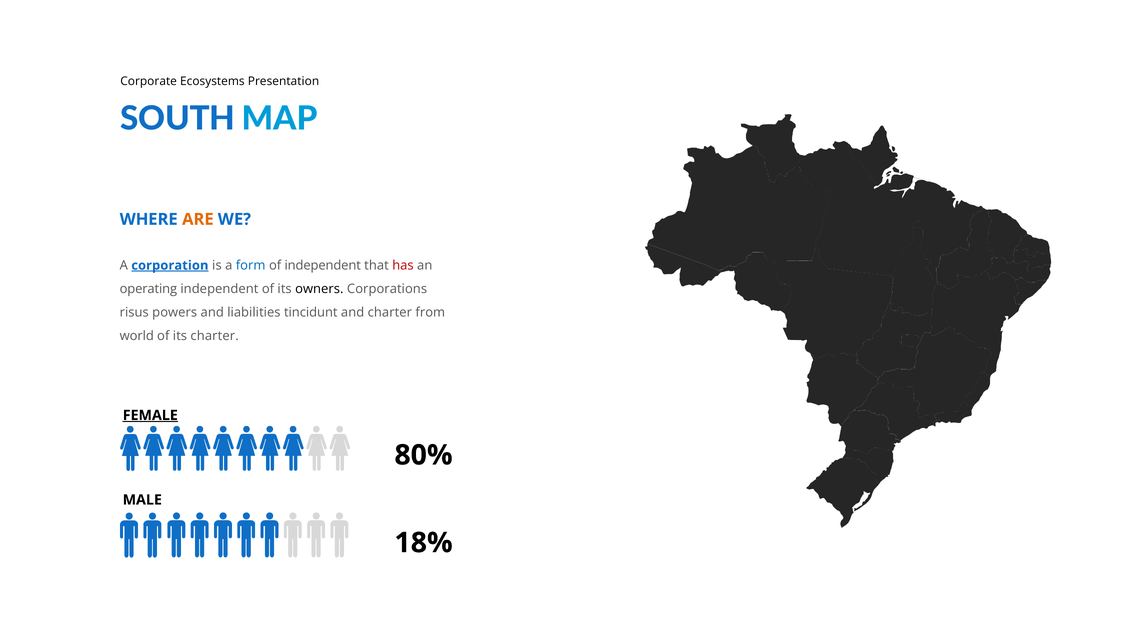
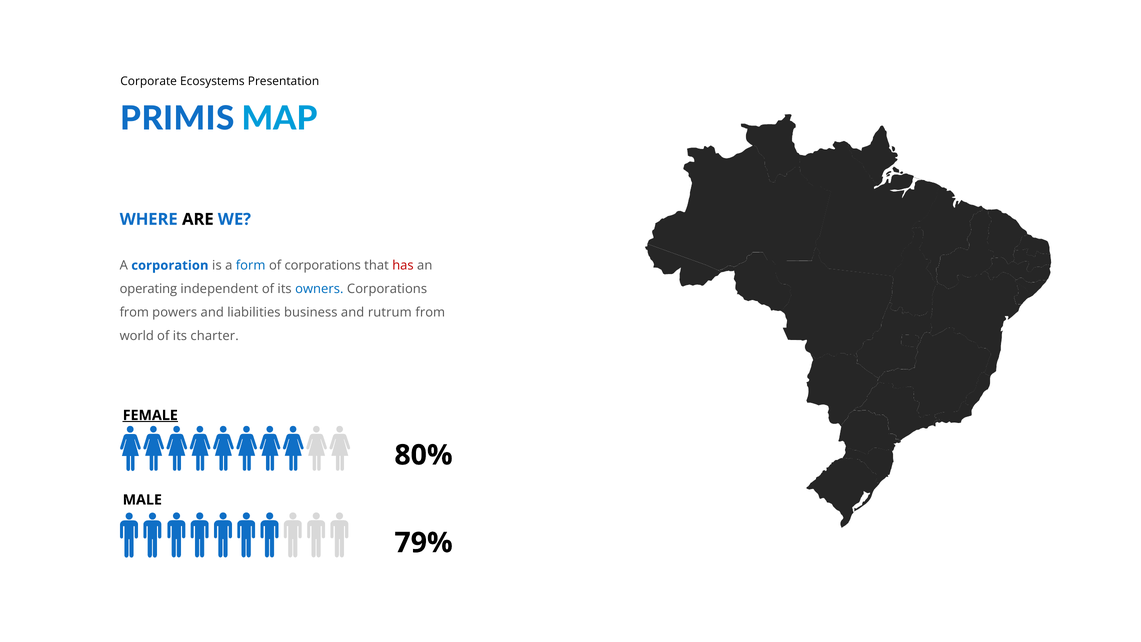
SOUTH: SOUTH -> PRIMIS (177, 119)
ARE colour: orange -> black (198, 219)
corporation underline: present -> none (170, 265)
of independent: independent -> corporations (323, 265)
owners colour: black -> blue (319, 289)
risus: risus -> from (134, 312)
tincidunt: tincidunt -> business (311, 312)
and charter: charter -> rutrum (390, 312)
18%: 18% -> 79% (424, 543)
